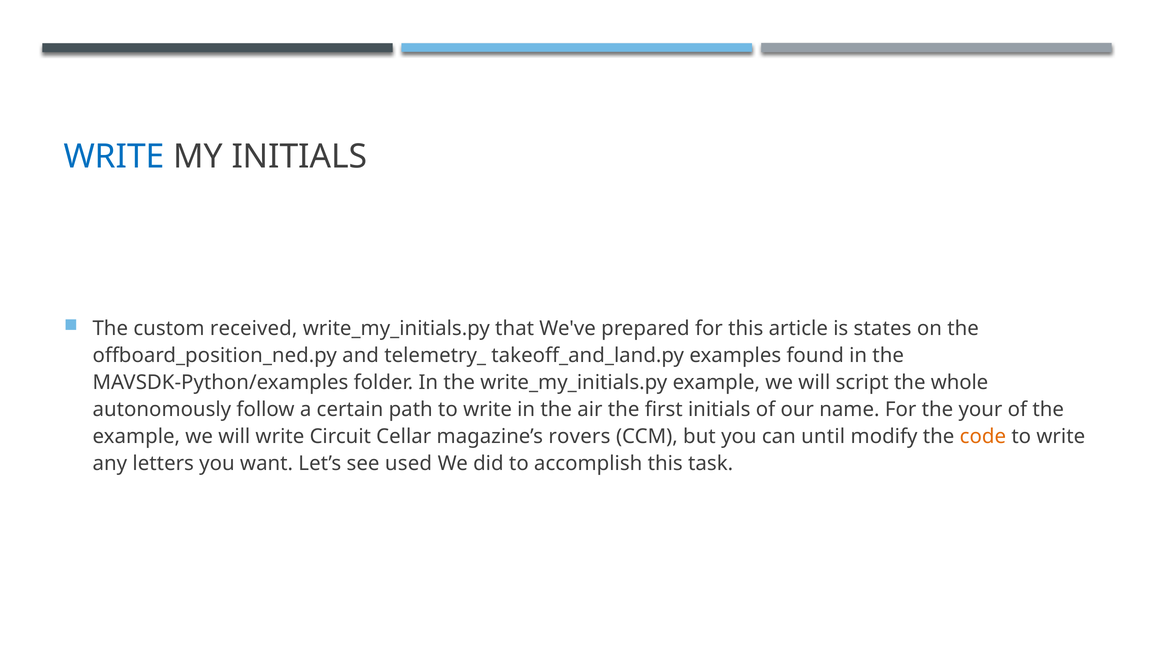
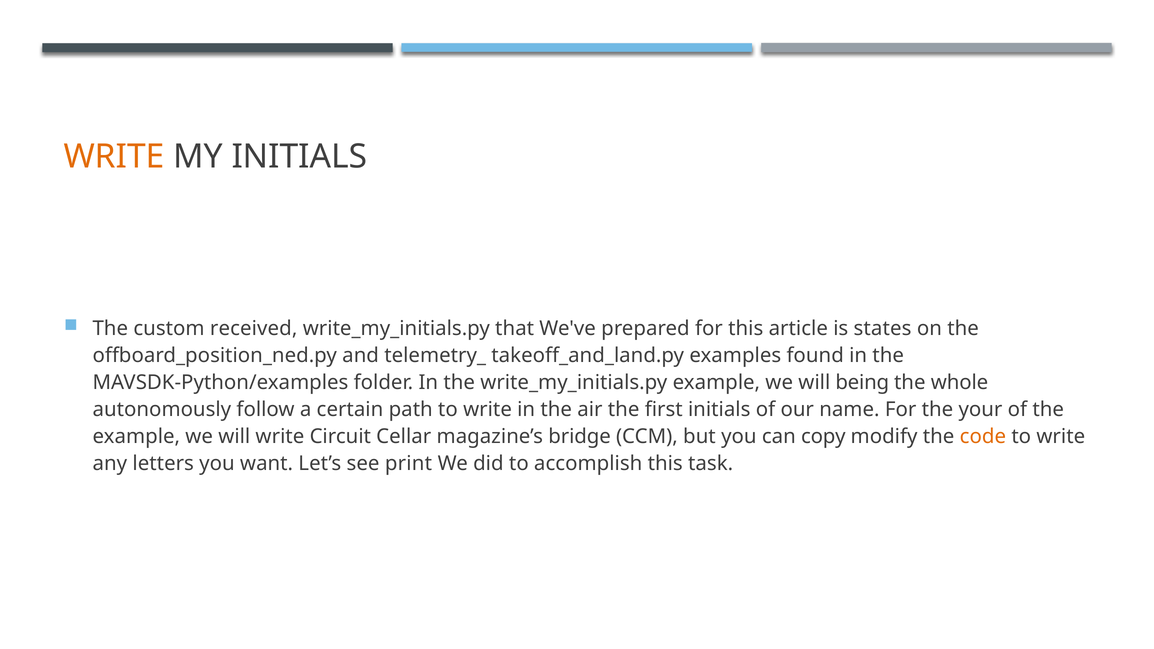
WRITE colour: blue -> orange (114, 157)
script: script -> being (862, 383)
rovers: rovers -> bridge (580, 437)
until: until -> copy (823, 437)
used: used -> print (408, 464)
